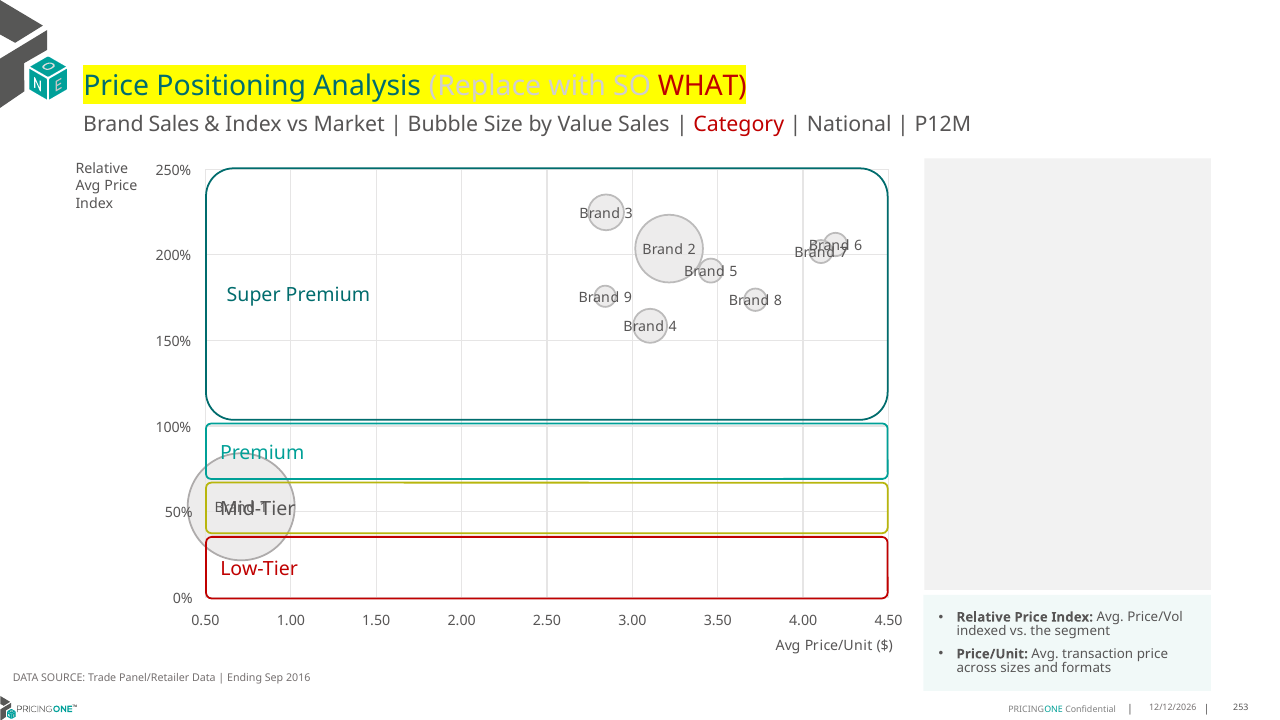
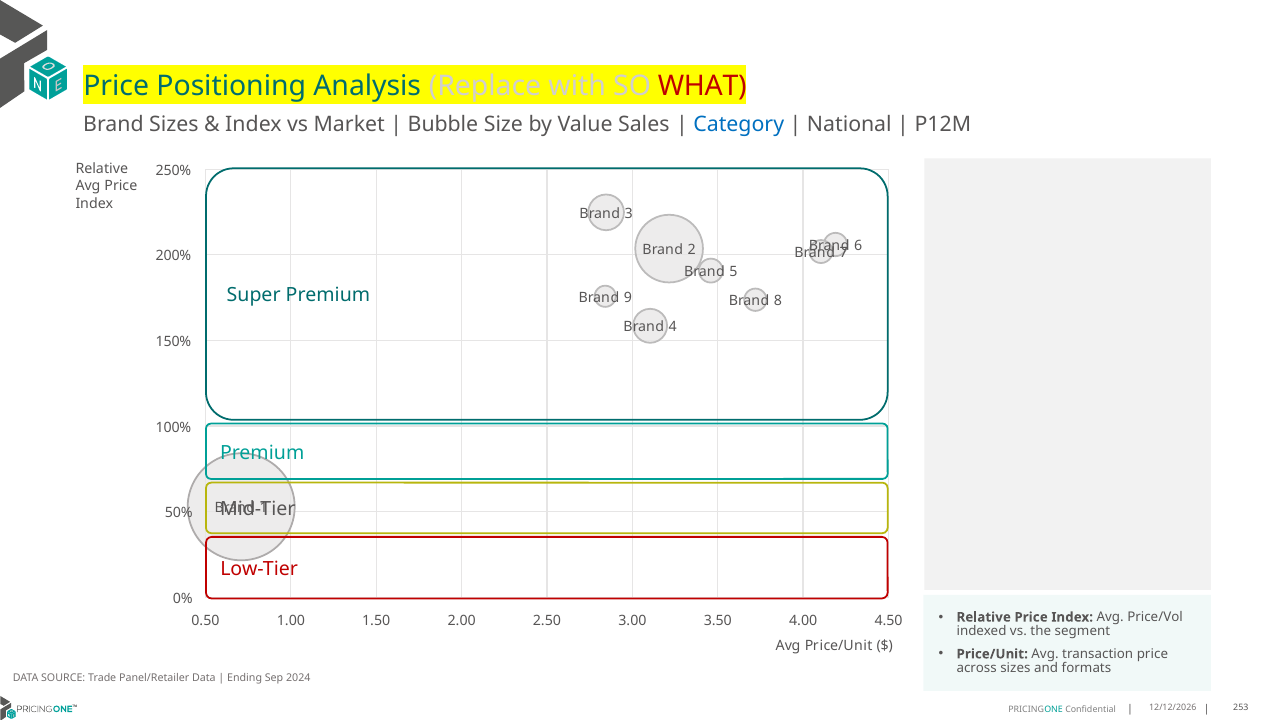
Brand Sales: Sales -> Sizes (174, 125)
Category colour: red -> blue (739, 125)
2016: 2016 -> 2024 (298, 678)
